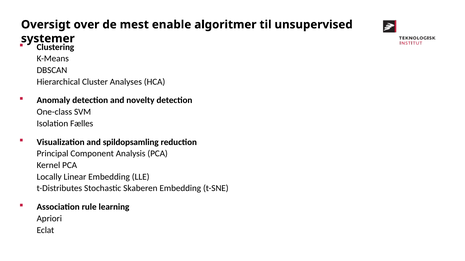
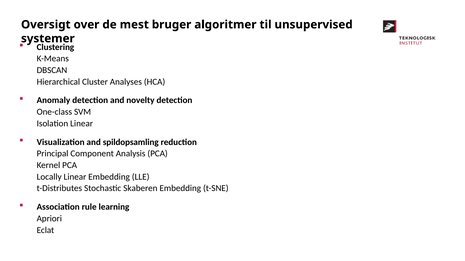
enable: enable -> bruger (172, 25)
Isolation Fælles: Fælles -> Linear (82, 124)
